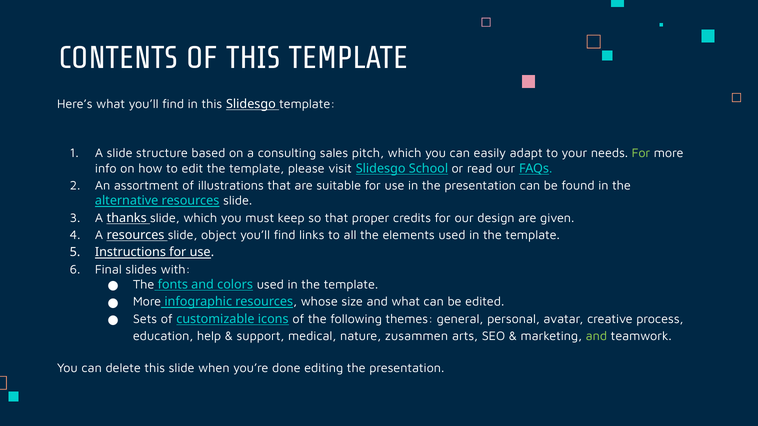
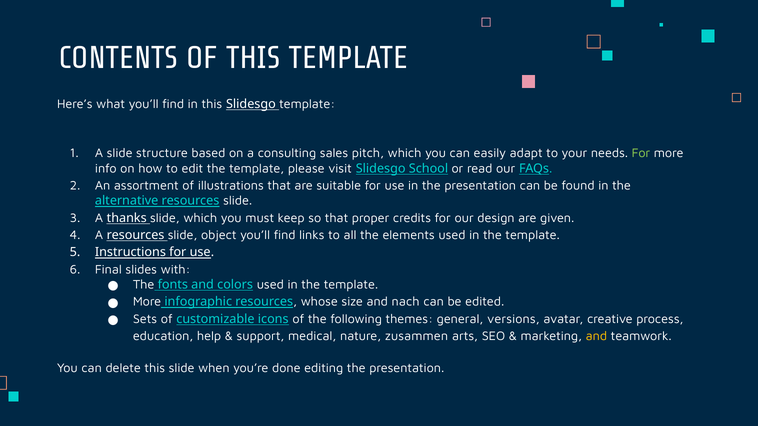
and what: what -> nach (406, 302)
personal: personal -> versions (513, 319)
and colour: light green -> yellow (596, 336)
